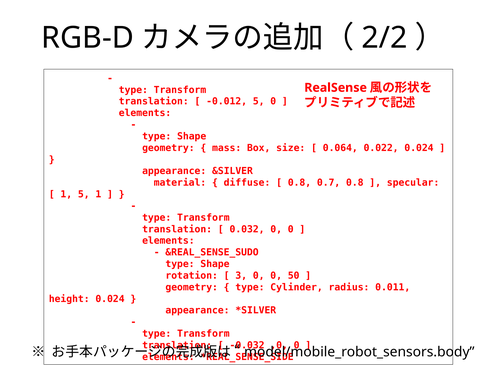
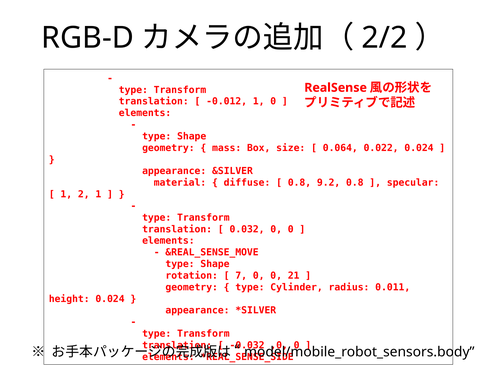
-0.012 5: 5 -> 1 (259, 101)
0.7: 0.7 -> 9.2 (329, 183)
1 5: 5 -> 2 (84, 194)
&REAL_SENSE_SUDO: &REAL_SENSE_SUDO -> &REAL_SENSE_MOVE (212, 252)
3: 3 -> 7 (241, 275)
50: 50 -> 21 (294, 275)
